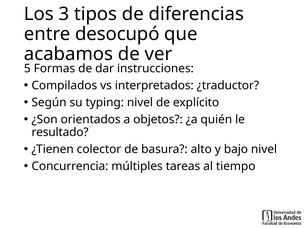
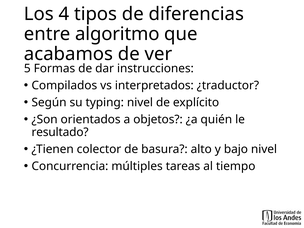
3: 3 -> 4 (64, 14)
desocupó: desocupó -> algoritmo (117, 34)
